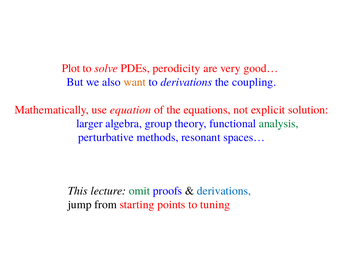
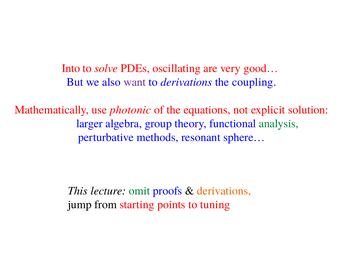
Plot: Plot -> Into (71, 68)
perodicity: perodicity -> oscillating (177, 68)
want colour: orange -> purple (135, 82)
equation: equation -> photonic (131, 110)
spaces…: spaces… -> sphere… (244, 138)
derivations colour: blue -> orange (224, 191)
